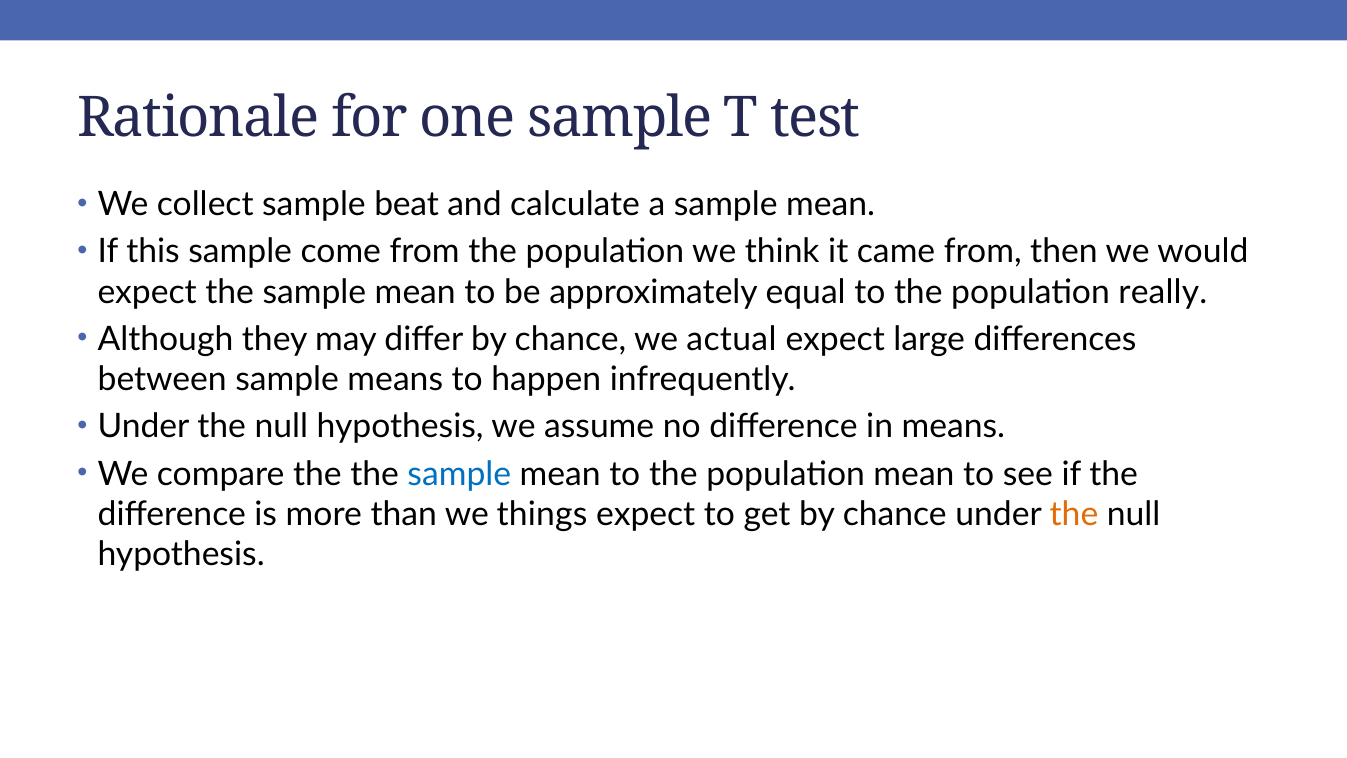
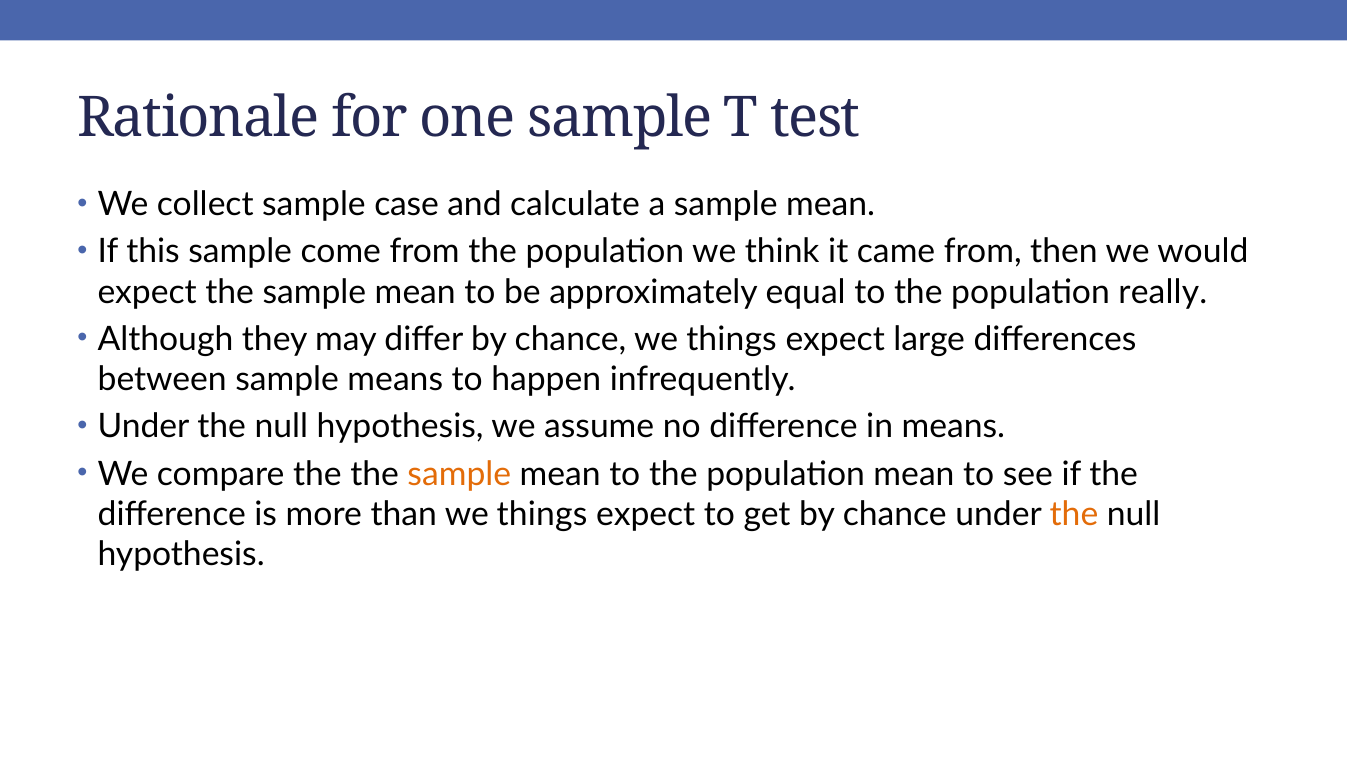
beat: beat -> case (407, 204)
chance we actual: actual -> things (732, 339)
sample colour: blue -> orange (459, 474)
